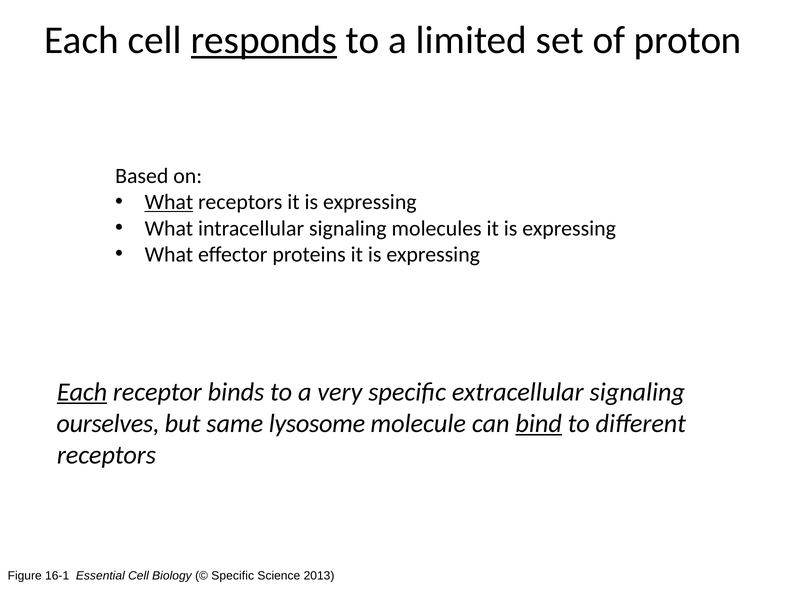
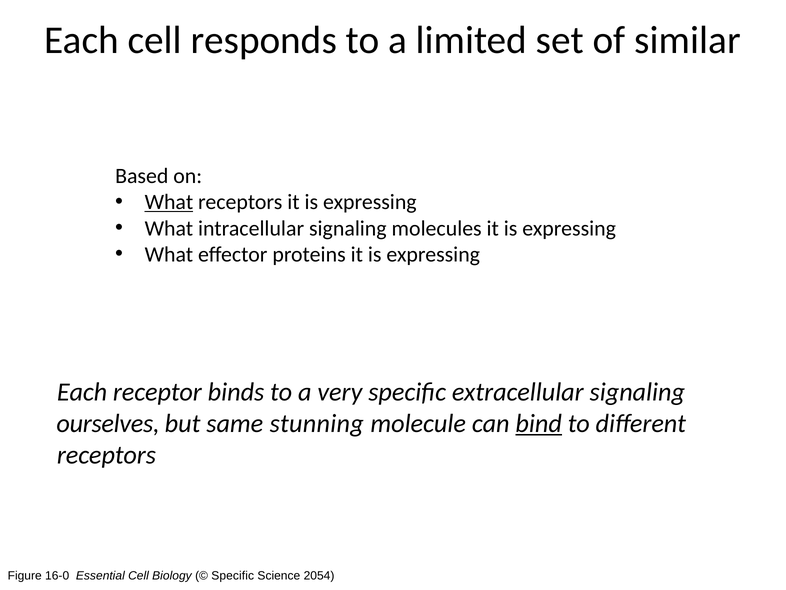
responds underline: present -> none (264, 40)
proton: proton -> similar (687, 40)
Each underline: present -> none (82, 392)
lysosome: lysosome -> stunning (317, 423)
16-1: 16-1 -> 16-0 (57, 575)
2013: 2013 -> 2054 (319, 575)
